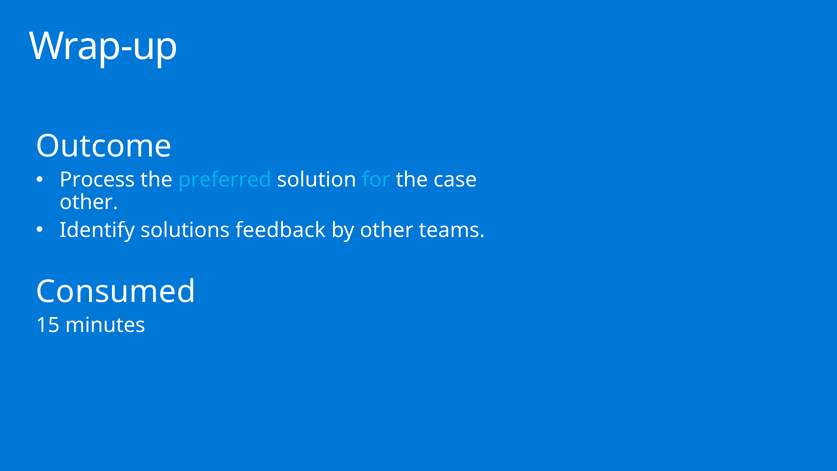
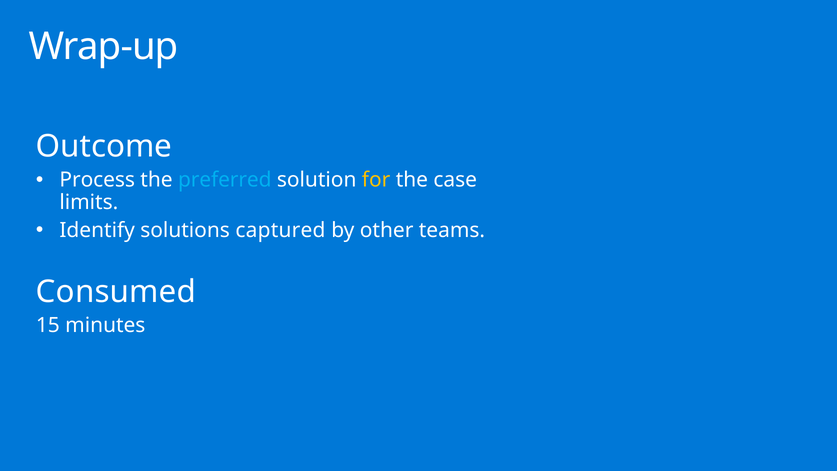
for colour: light blue -> yellow (376, 180)
other: other -> limits (89, 202)
feedback: feedback -> captured (280, 230)
